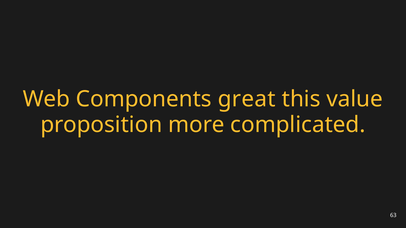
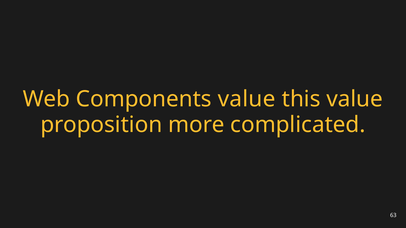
Components great: great -> value (247, 99)
